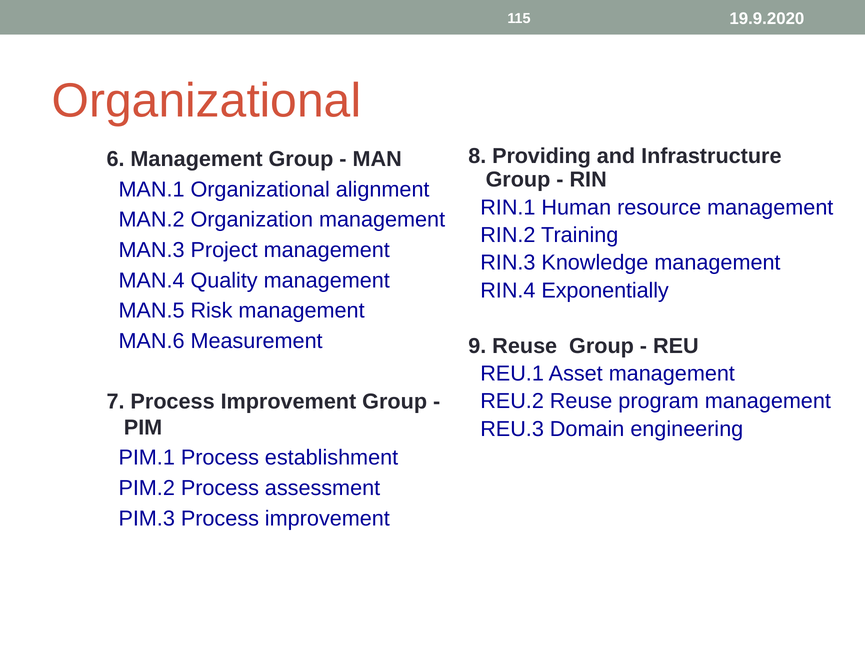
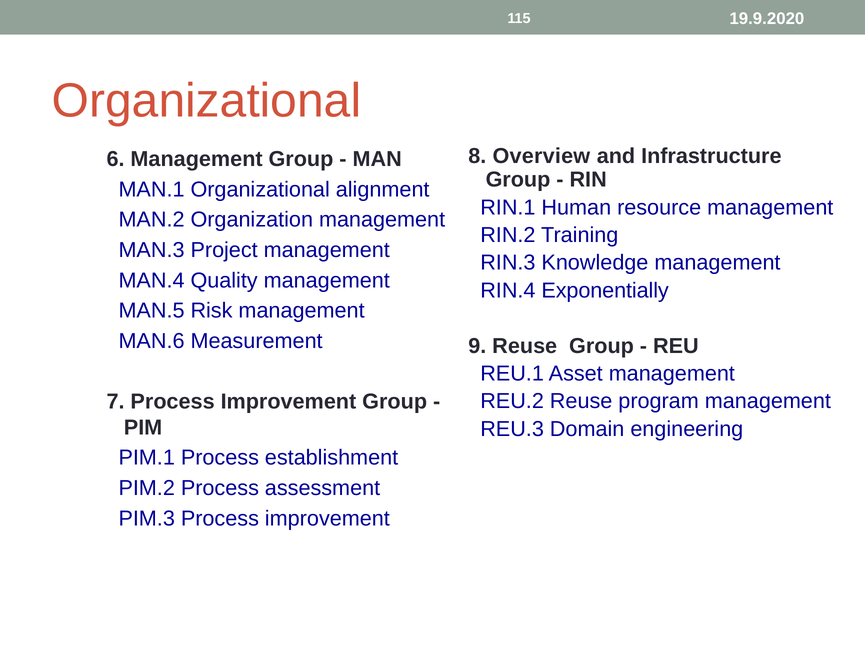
Providing: Providing -> Overview (541, 156)
